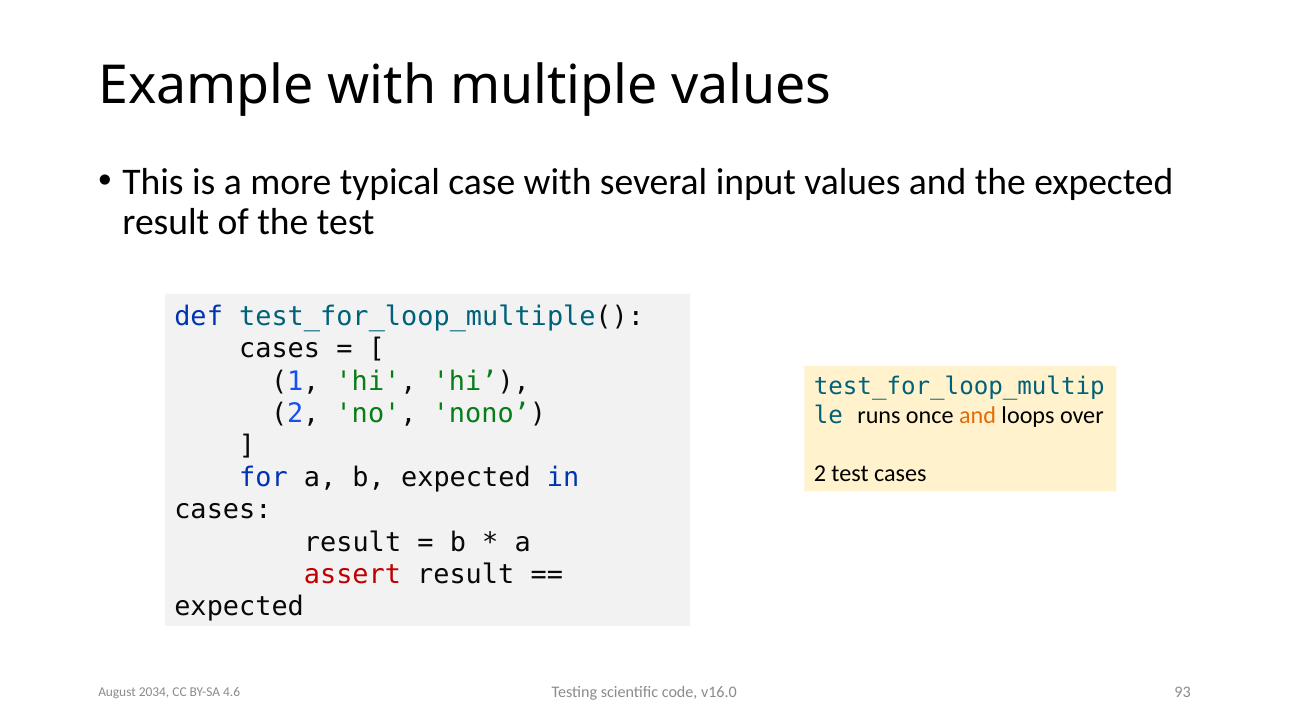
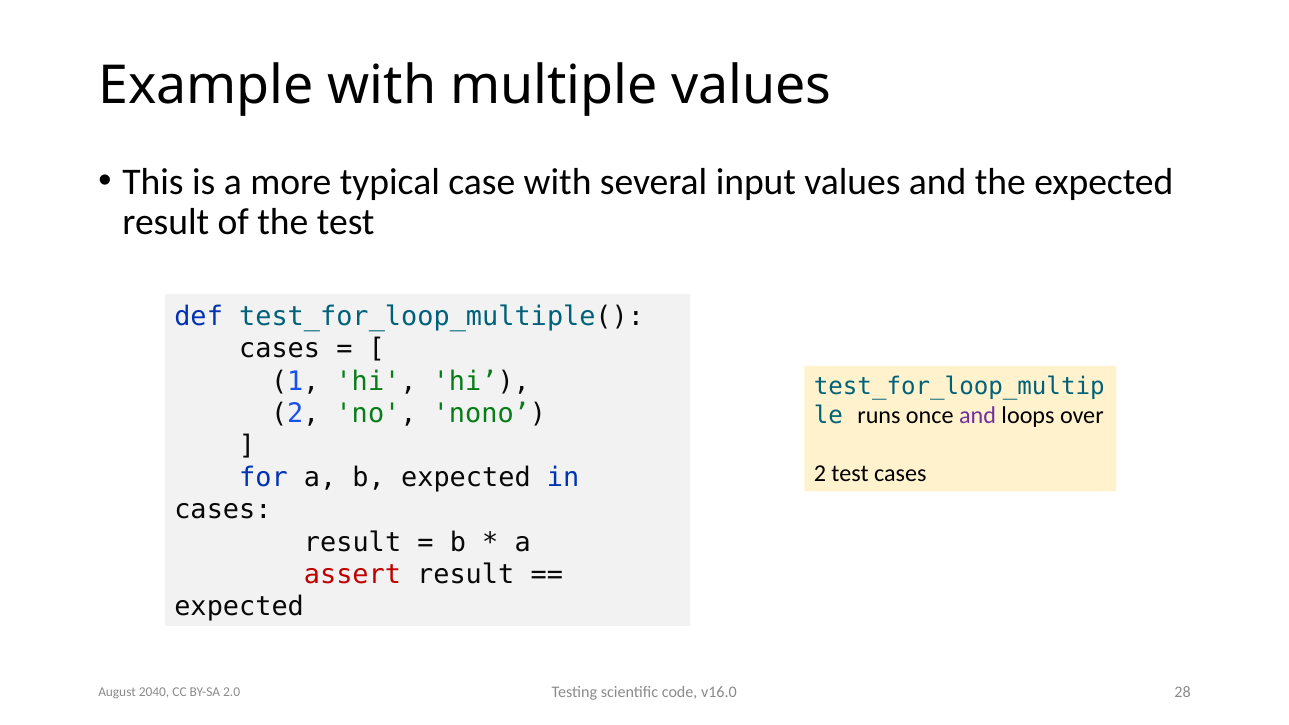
and colour: orange -> purple (978, 416)
93: 93 -> 28 (1183, 692)
2034: 2034 -> 2040 (154, 692)
4.6: 4.6 -> 2.0 (232, 692)
